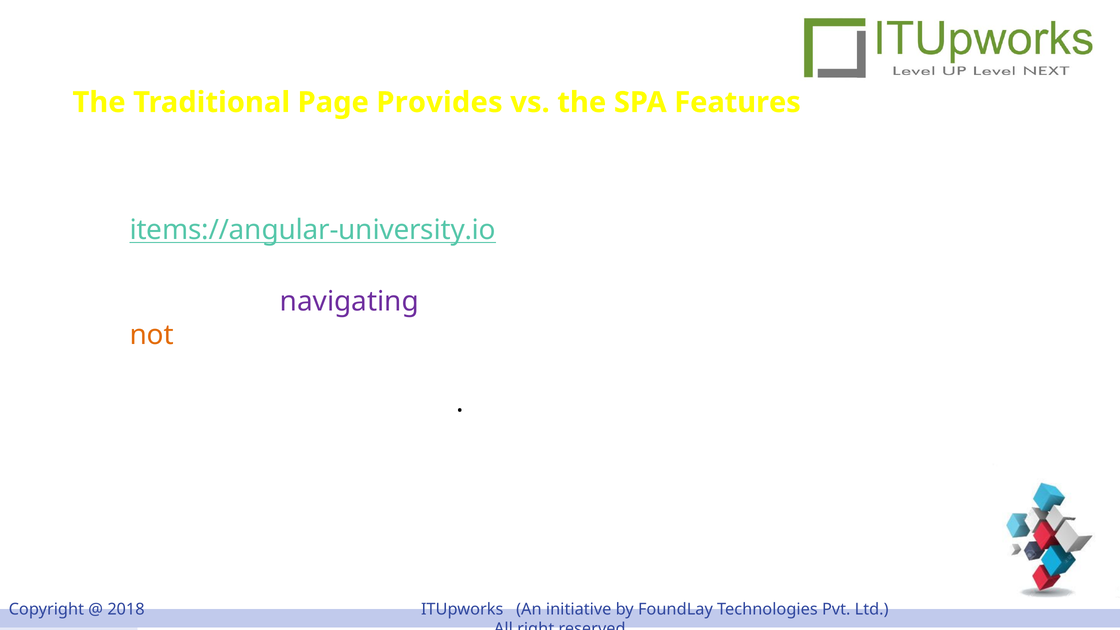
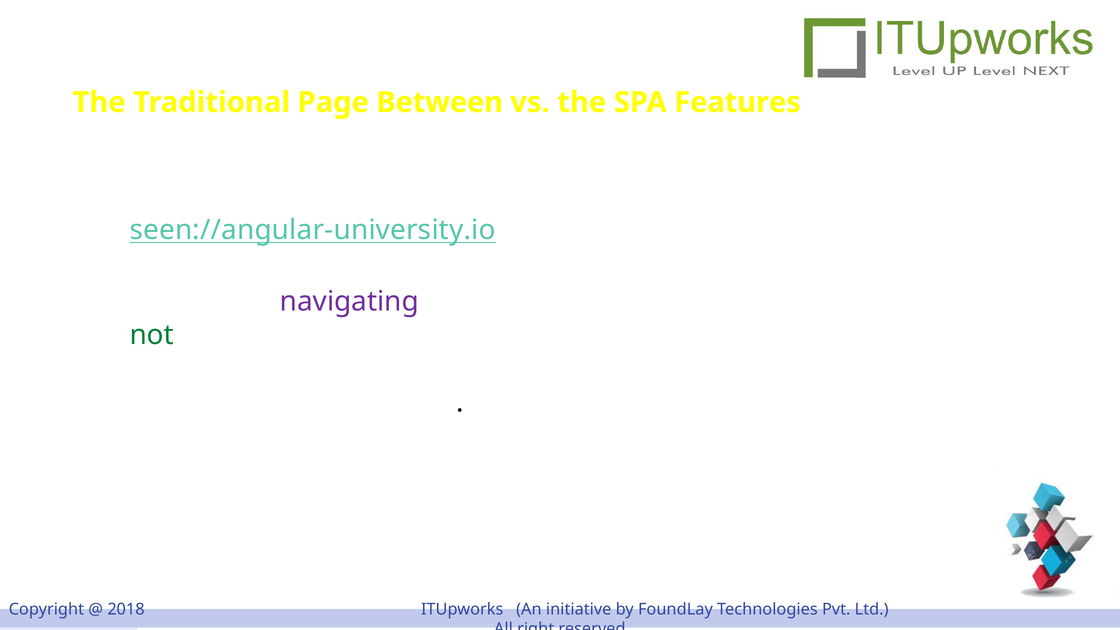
Provides: Provides -> Between (440, 102)
items://angular-university.io: items://angular-university.io -> seen://angular-university.io (313, 230)
not colour: orange -> green (152, 335)
